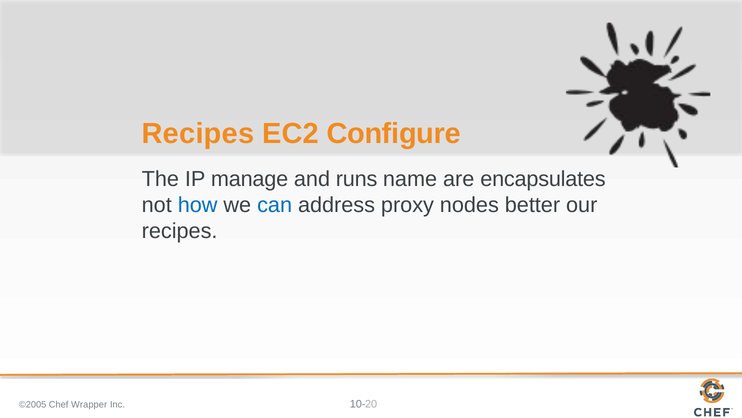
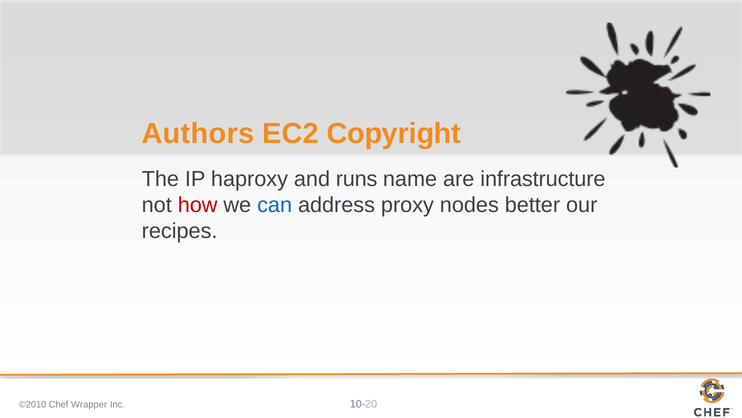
Recipes: Recipes -> Authors (198, 134)
Configure: Configure -> Copyright (394, 134)
manage: manage -> haproxy (249, 179)
encapsulates: encapsulates -> infrastructure (543, 179)
how colour: blue -> red (198, 205)
©2005: ©2005 -> ©2010 (33, 404)
